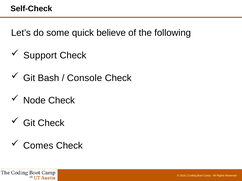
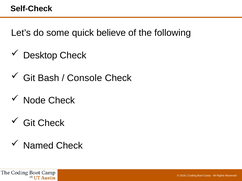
Support: Support -> Desktop (40, 56)
Comes: Comes -> Named (38, 146)
